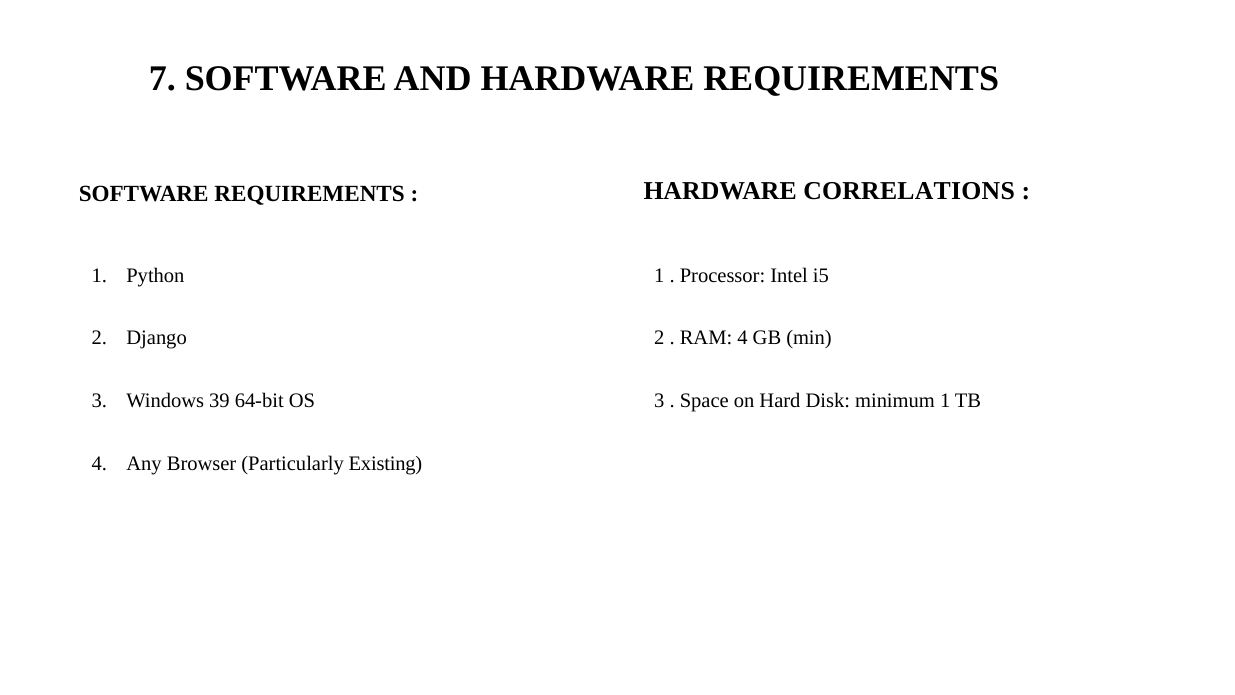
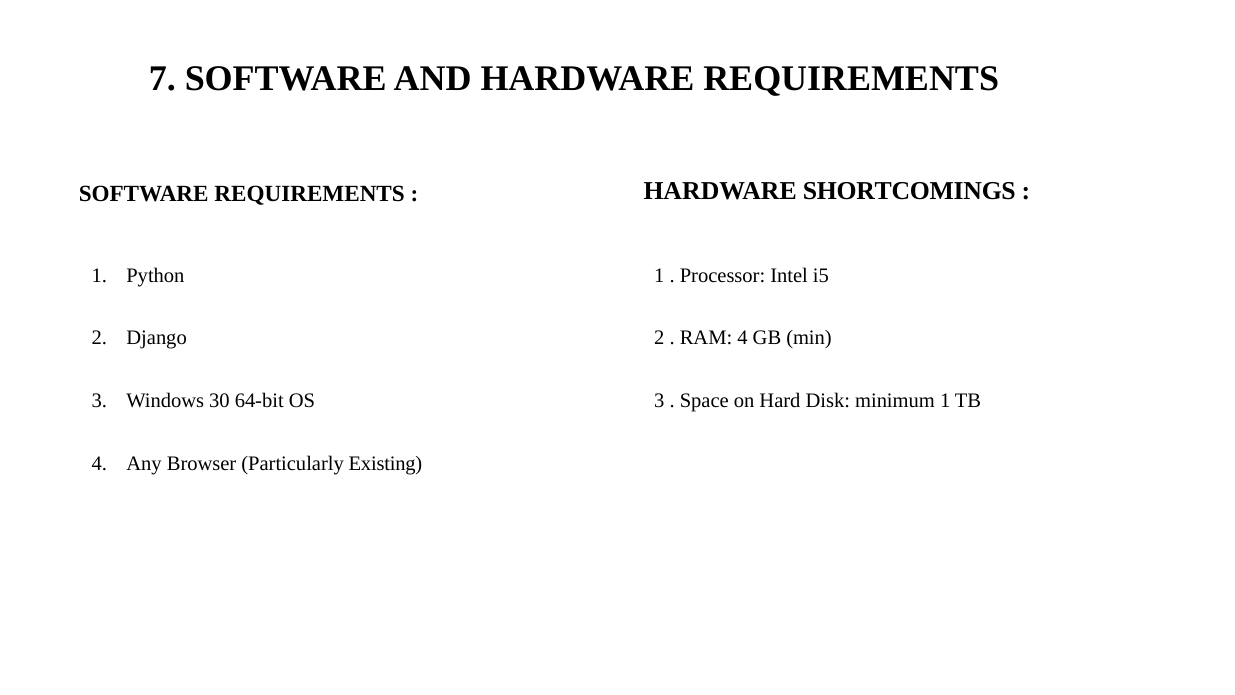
CORRELATIONS: CORRELATIONS -> SHORTCOMINGS (909, 191)
39: 39 -> 30 (219, 401)
